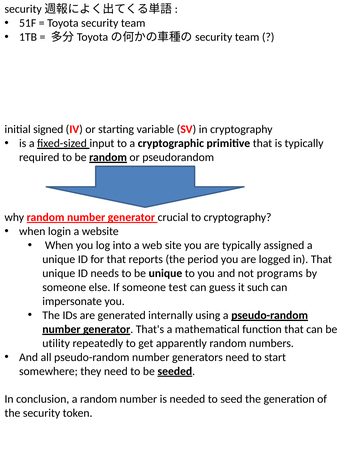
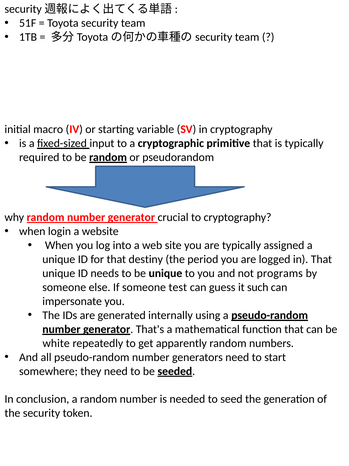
signed: signed -> macro (48, 129)
reports: reports -> destiny (146, 259)
utility: utility -> white (56, 343)
